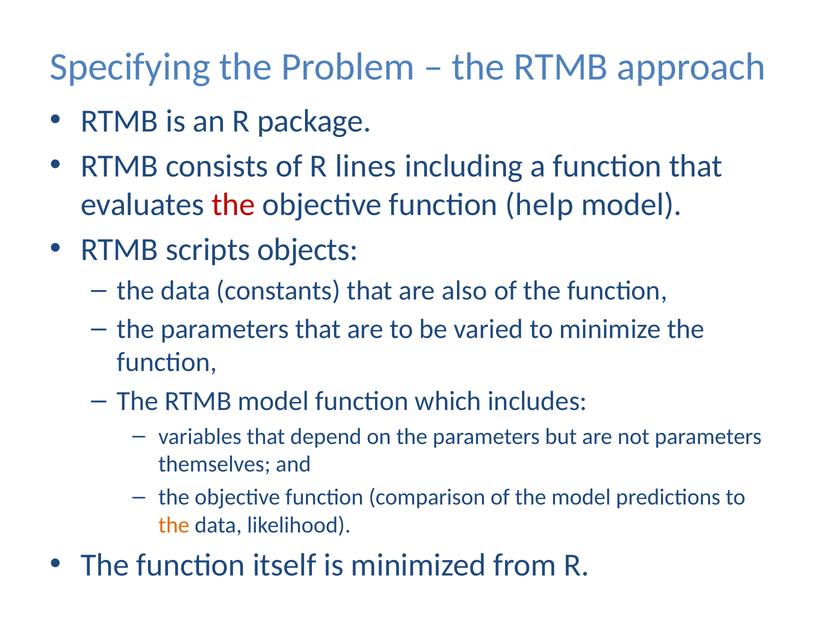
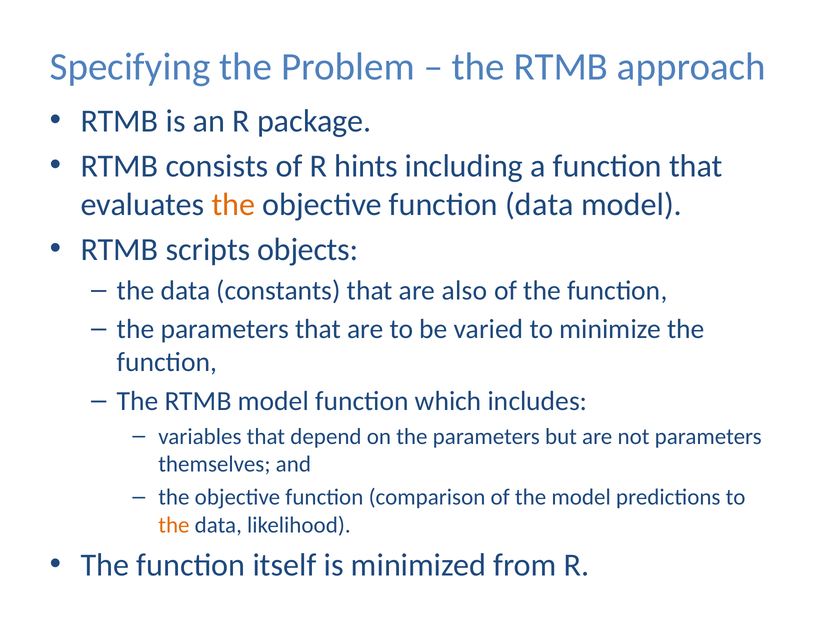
lines: lines -> hints (366, 166)
the colour: red -> orange (233, 204)
function help: help -> data (539, 204)
